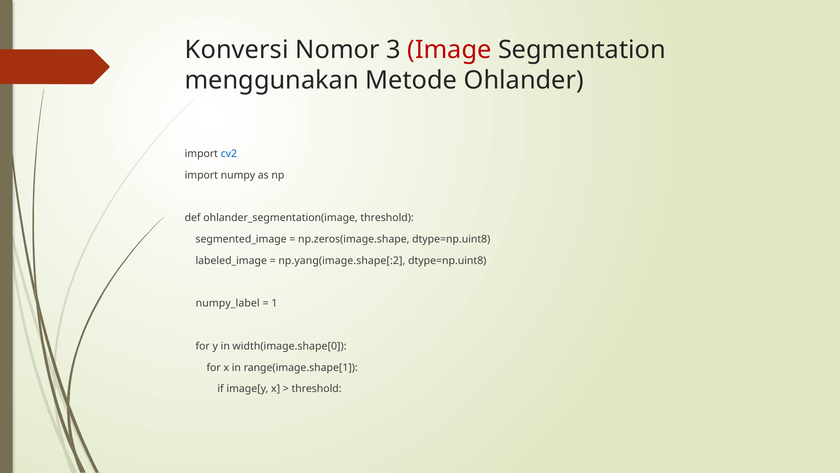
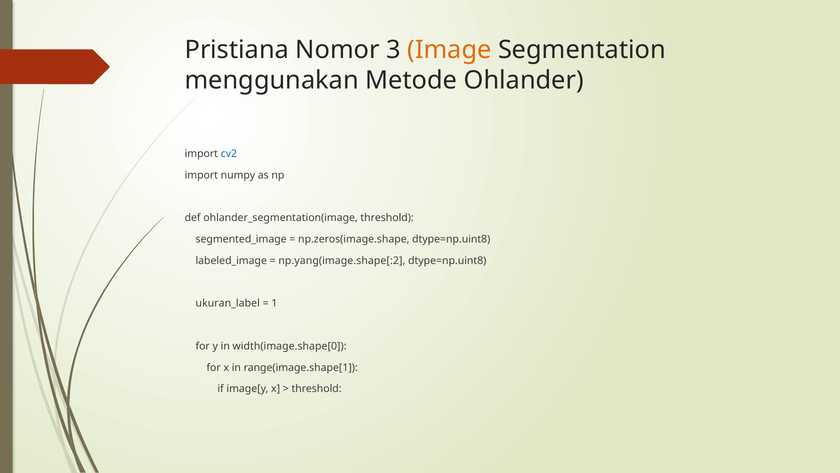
Konversi: Konversi -> Pristiana (237, 50)
Image colour: red -> orange (450, 50)
numpy_label: numpy_label -> ukuran_label (228, 303)
